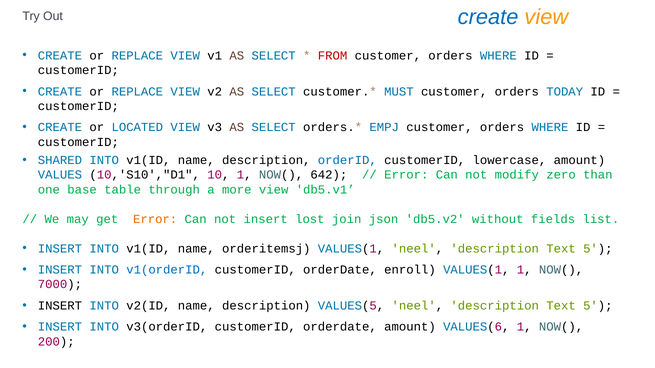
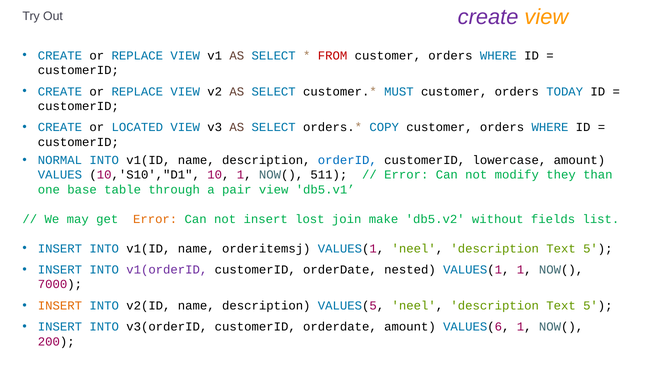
create colour: blue -> purple (488, 17)
EMPJ: EMPJ -> COPY (384, 128)
SHARED: SHARED -> NORMAL (60, 160)
642: 642 -> 511 (329, 175)
zero: zero -> they (561, 175)
more: more -> pair (237, 190)
json: json -> make (384, 219)
v1(orderID colour: blue -> purple (167, 270)
enroll: enroll -> nested (410, 270)
INSERT colour: black -> orange (60, 306)
